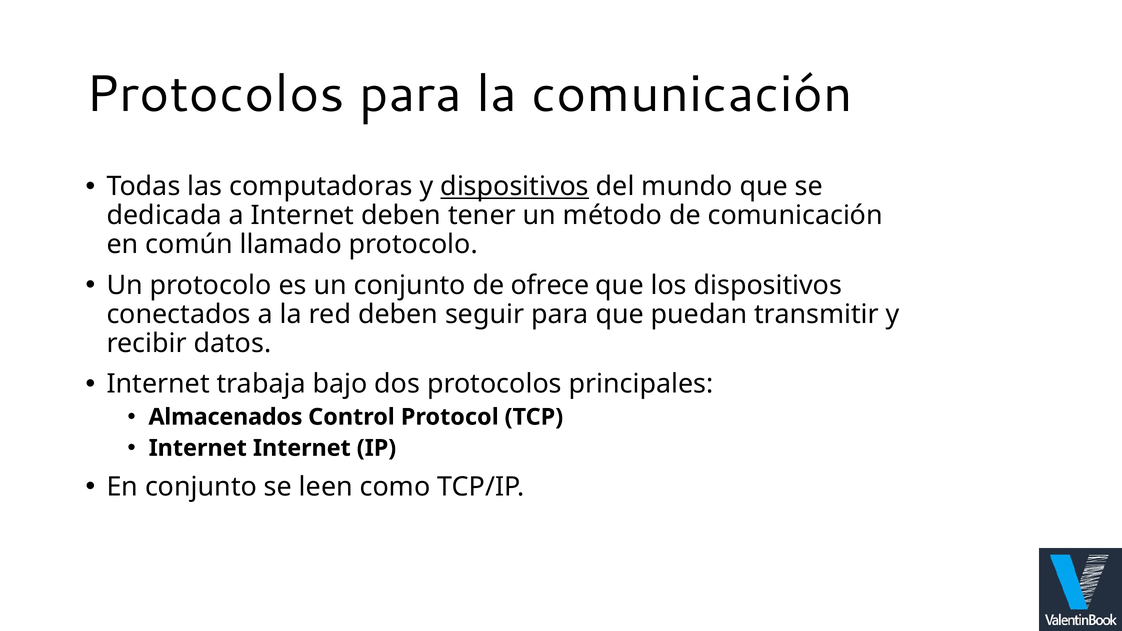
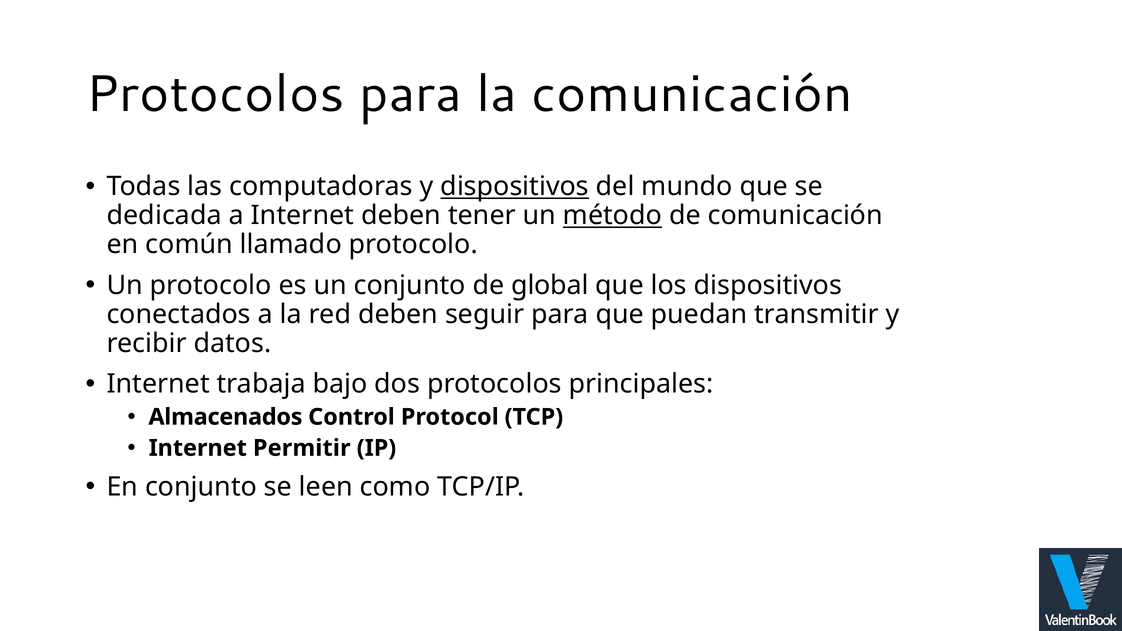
método underline: none -> present (613, 216)
ofrece: ofrece -> global (550, 285)
Internet Internet: Internet -> Permitir (302, 448)
